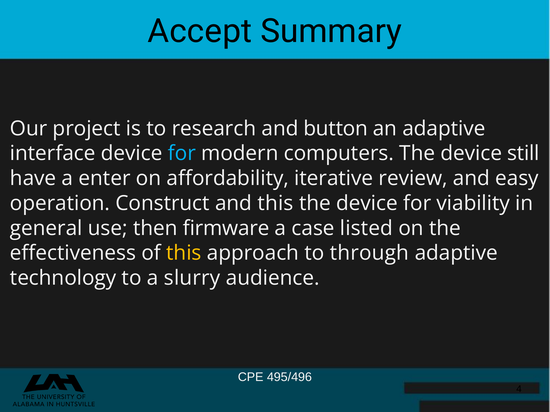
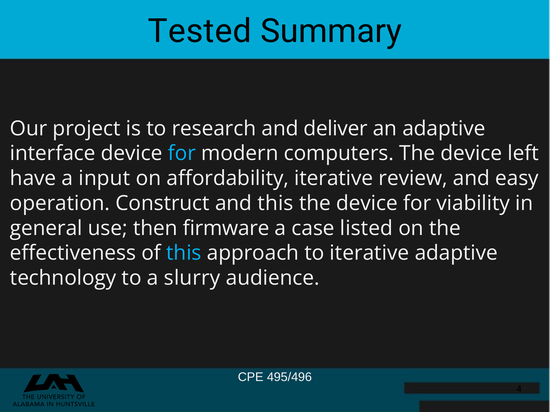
Accept: Accept -> Tested (200, 31)
button: button -> deliver (336, 129)
still: still -> left (523, 154)
enter: enter -> input (104, 179)
this colour: yellow -> light blue (184, 253)
to through: through -> iterative (369, 253)
